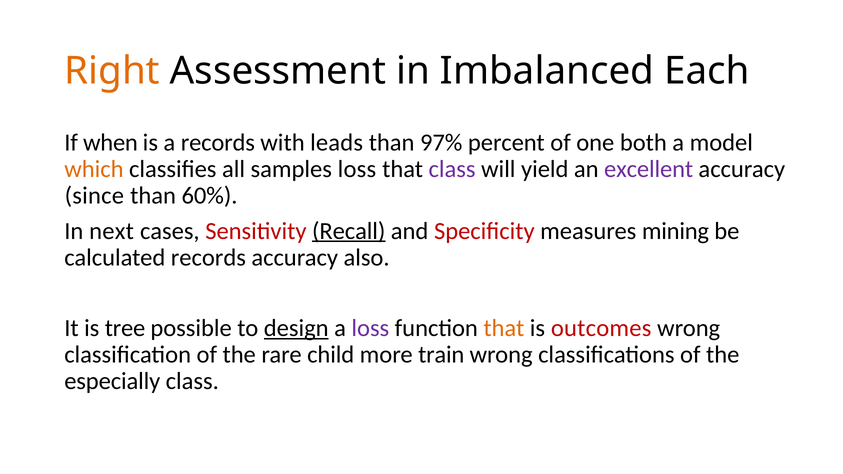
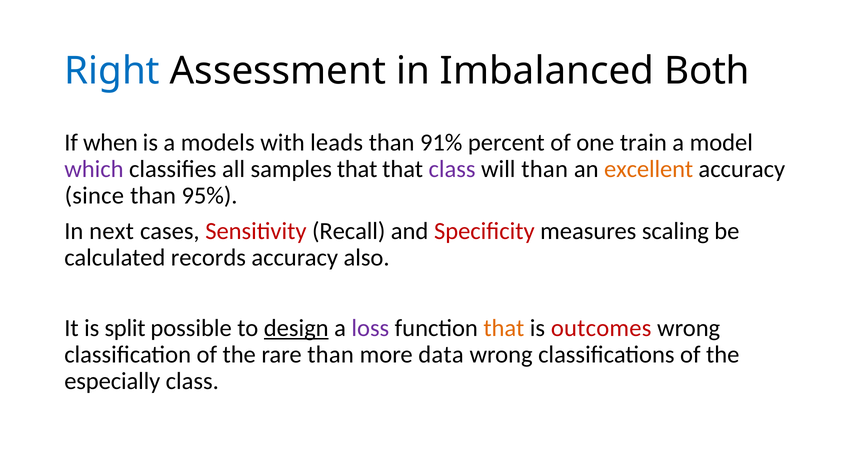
Right colour: orange -> blue (112, 71)
Each: Each -> Both (707, 71)
a records: records -> models (218, 143)
97%: 97% -> 91% (441, 143)
both: both -> train (643, 143)
which colour: orange -> purple (94, 169)
samples loss: loss -> that (357, 169)
will yield: yield -> than (545, 169)
excellent colour: purple -> orange (649, 169)
60%: 60% -> 95% (210, 196)
Recall underline: present -> none (349, 231)
mining: mining -> scaling (675, 231)
tree: tree -> split (125, 328)
rare child: child -> than (331, 355)
train: train -> data (441, 355)
